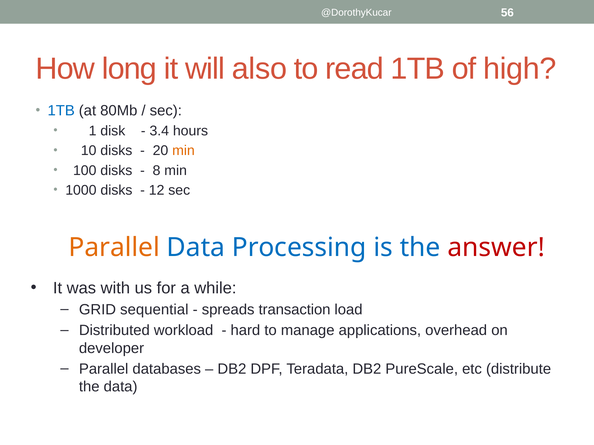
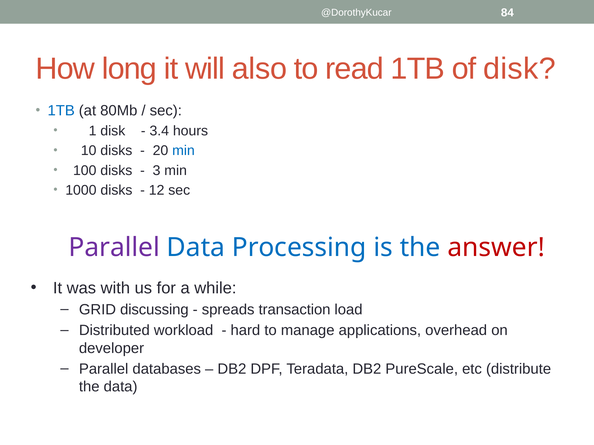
56: 56 -> 84 (507, 13)
of high: high -> disk (519, 69)
min colour: orange -> blue (183, 151)
8: 8 -> 3 (156, 171)
Parallel colour: orange -> purple (114, 248)
sequential: sequential -> discussing (154, 310)
